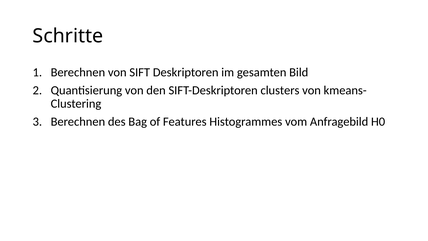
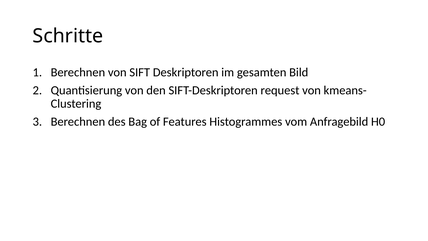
clusters: clusters -> request (280, 90)
